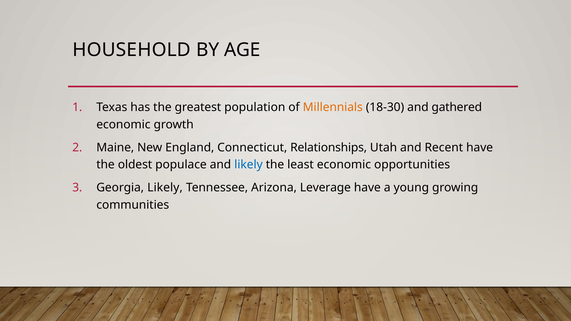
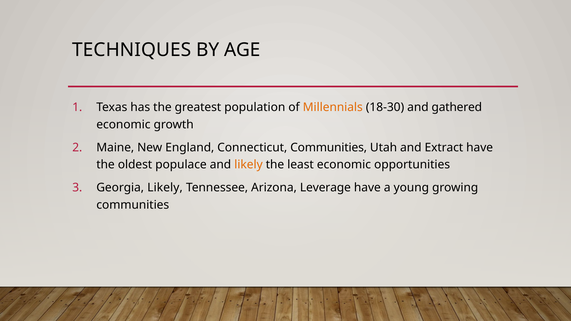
HOUSEHOLD: HOUSEHOLD -> TECHNIQUES (132, 50)
Connecticut Relationships: Relationships -> Communities (329, 148)
Recent: Recent -> Extract (444, 148)
likely colour: blue -> orange (248, 165)
